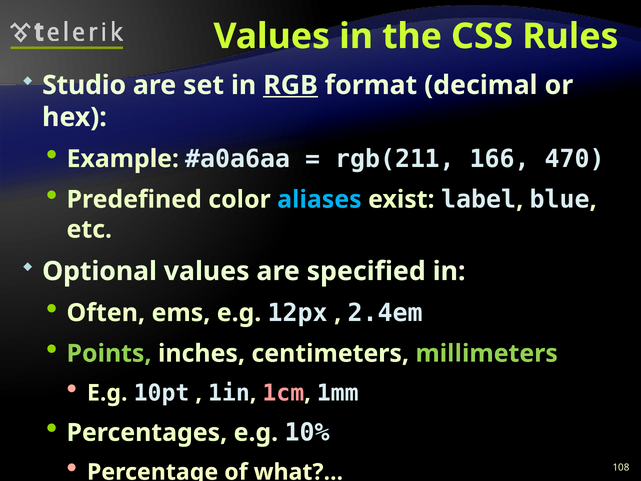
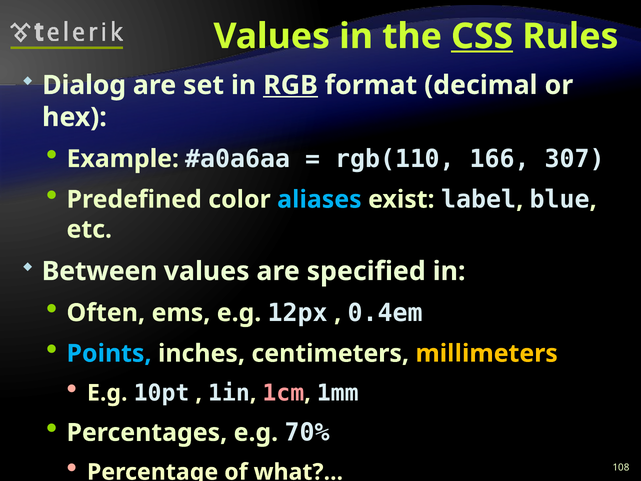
CSS underline: none -> present (482, 36)
Studio: Studio -> Dialog (84, 85)
rgb(211: rgb(211 -> rgb(110 (395, 159)
470: 470 -> 307 (575, 159)
Optional: Optional -> Between (100, 271)
2.4em: 2.4em -> 0.4em (385, 313)
Points colour: light green -> light blue (109, 353)
millimeters colour: light green -> yellow (487, 353)
10%: 10% -> 70% (307, 432)
